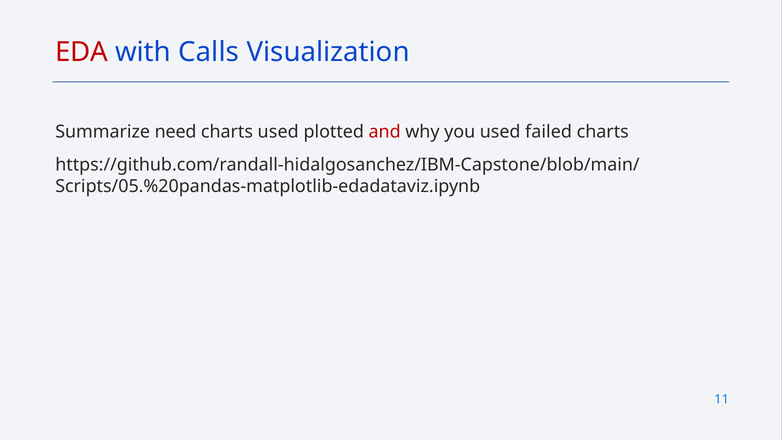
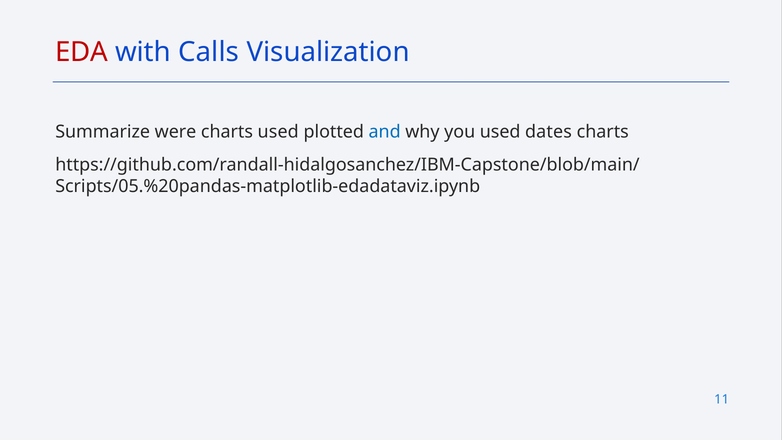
need: need -> were (176, 132)
and colour: red -> blue (385, 132)
failed: failed -> dates (549, 132)
